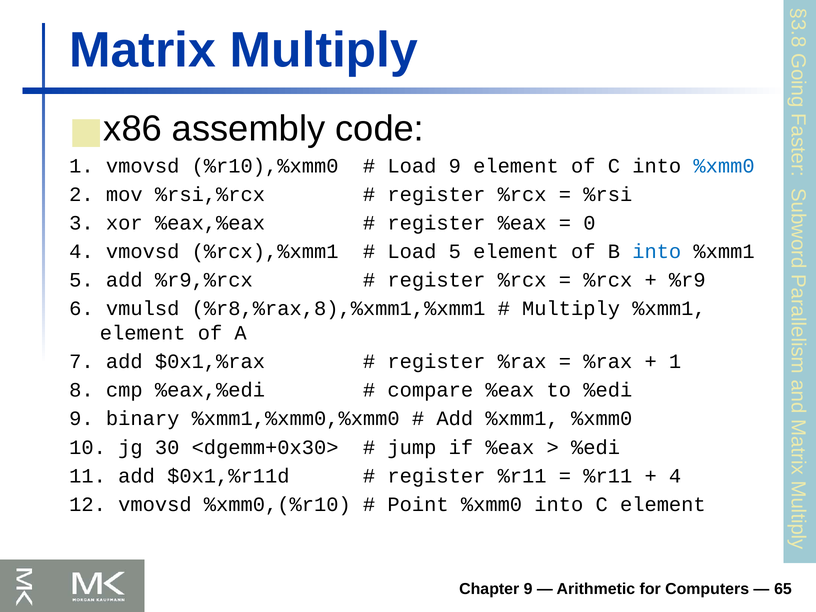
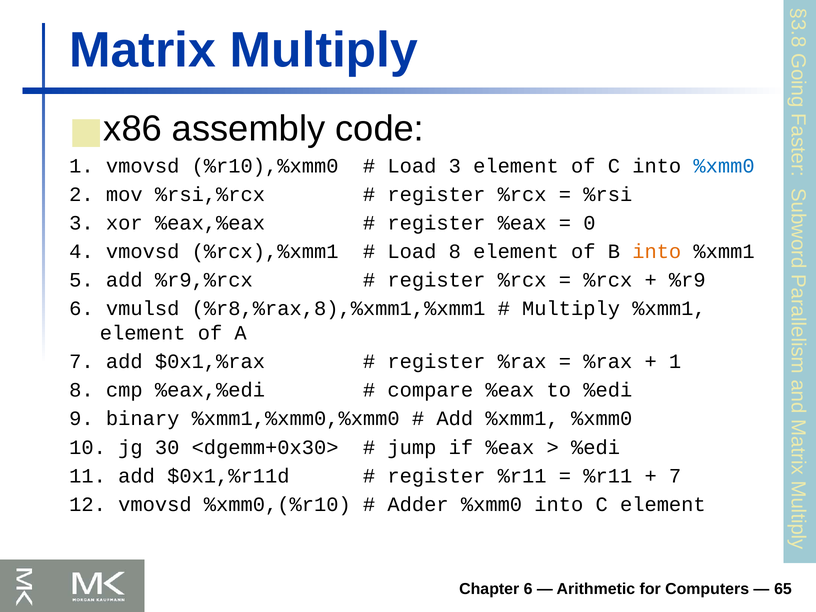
Load 9: 9 -> 3 (455, 166)
Load 5: 5 -> 8 (455, 251)
into colour: blue -> orange (657, 251)
4: 4 -> 7 (675, 476)
Point: Point -> Adder (418, 504)
Chapter 9: 9 -> 6 (528, 589)
